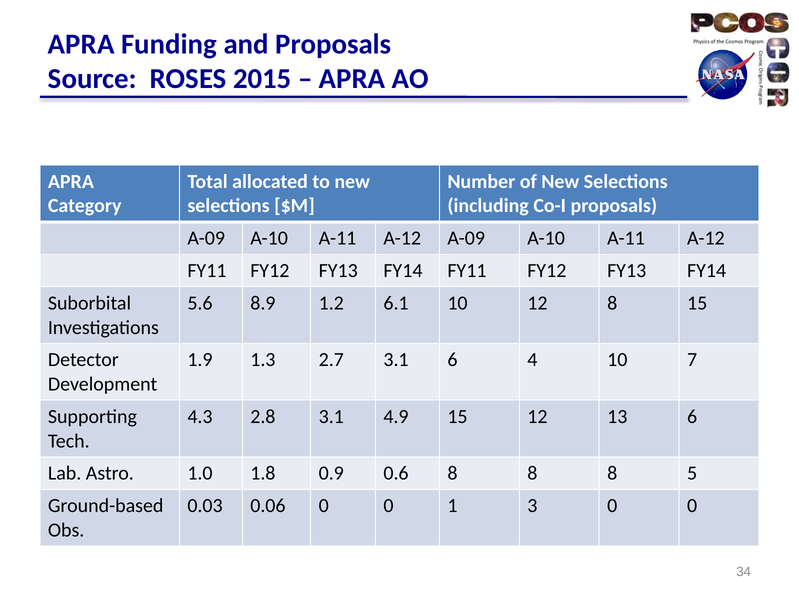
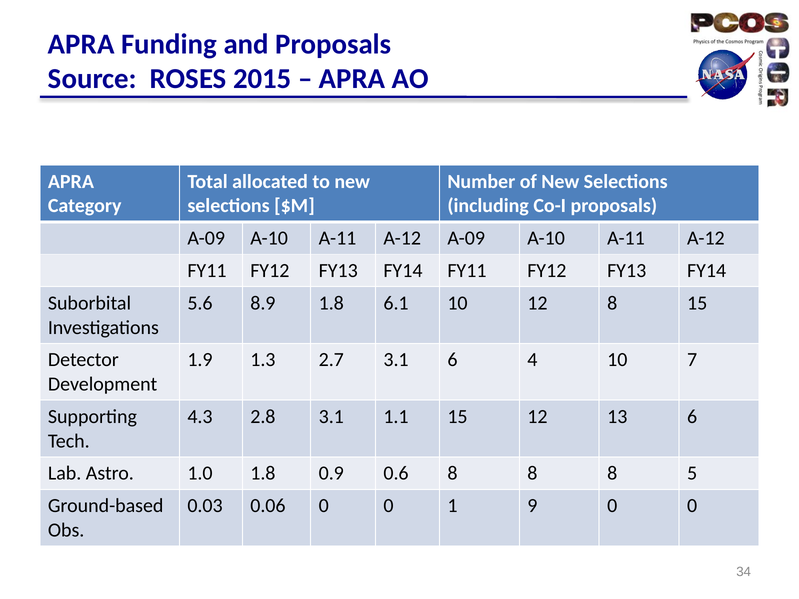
8.9 1.2: 1.2 -> 1.8 (331, 303)
4.9: 4.9 -> 1.1 (396, 417)
3: 3 -> 9 (532, 506)
